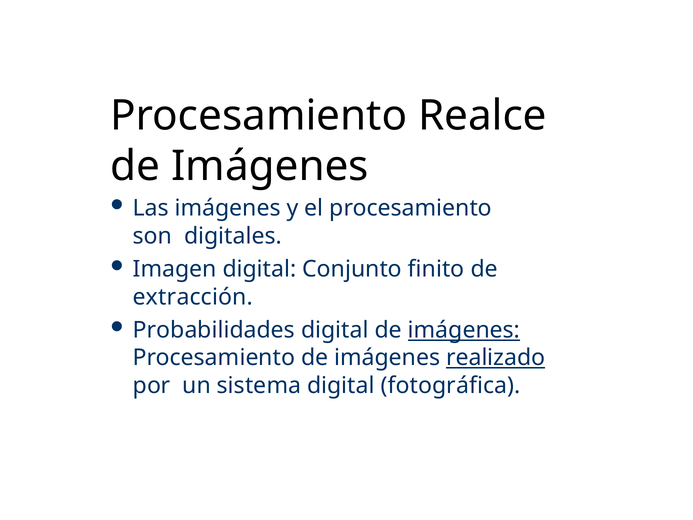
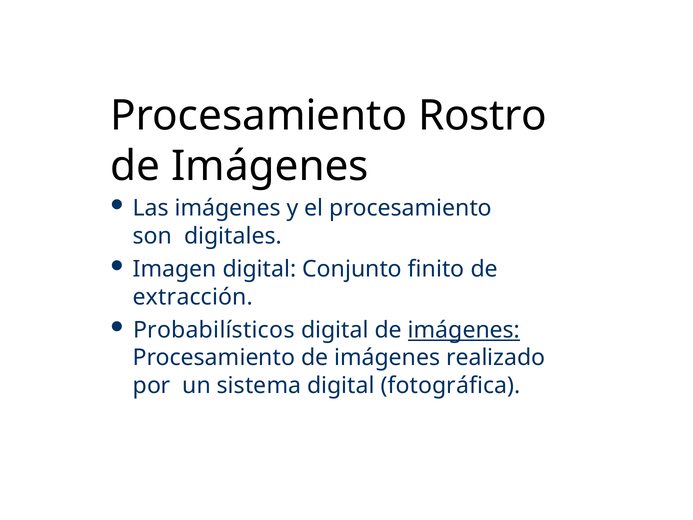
Realce: Realce -> Rostro (483, 116)
Probabilidades: Probabilidades -> Probabilísticos (214, 330)
realizado underline: present -> none (496, 358)
